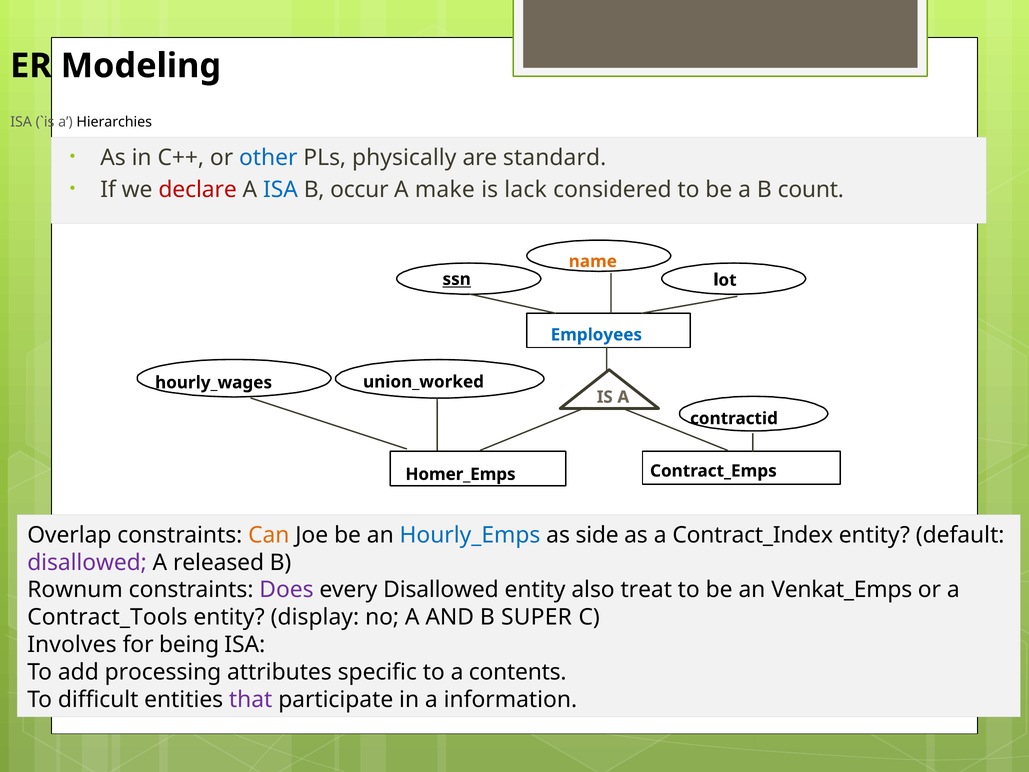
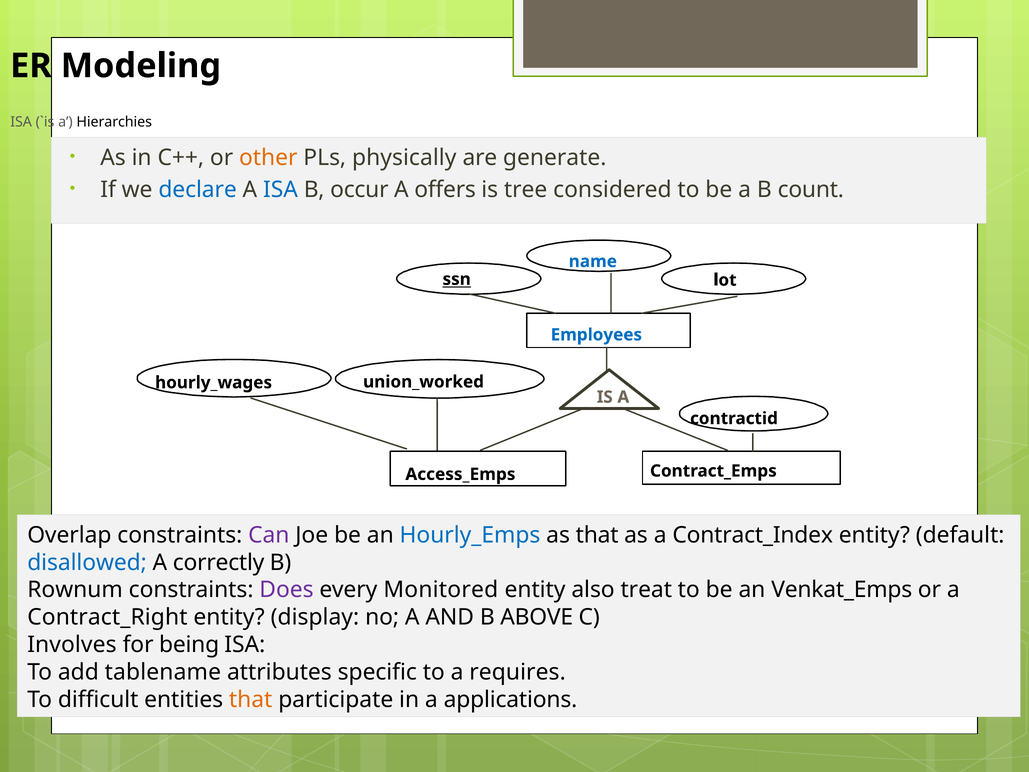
other colour: blue -> orange (268, 158)
standard: standard -> generate (555, 158)
declare colour: red -> blue (198, 190)
make: make -> offers (445, 190)
lack: lack -> tree (526, 190)
name colour: orange -> blue (593, 261)
Homer_Emps: Homer_Emps -> Access_Emps (460, 474)
Can colour: orange -> purple (269, 535)
as side: side -> that (597, 535)
disallowed colour: purple -> blue (87, 562)
released: released -> correctly (219, 562)
every Disallowed: Disallowed -> Monitored (441, 590)
Contract_Tools: Contract_Tools -> Contract_Right (107, 617)
SUPER: SUPER -> ABOVE (537, 617)
processing: processing -> tablename (163, 672)
contents: contents -> requires (518, 672)
that colour: purple -> orange (251, 699)
information: information -> applications (510, 699)
